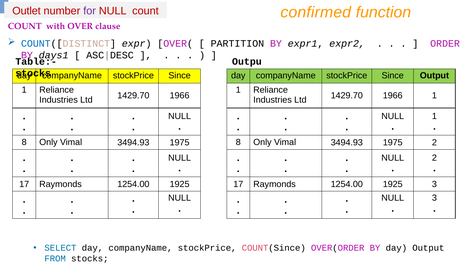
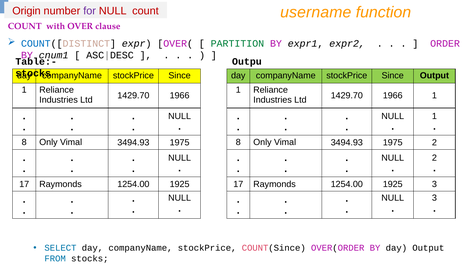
confirmed: confirmed -> username (316, 12)
Outlet: Outlet -> Origin (26, 11)
PARTITION colour: black -> green (237, 44)
days1: days1 -> cnum1 (54, 56)
